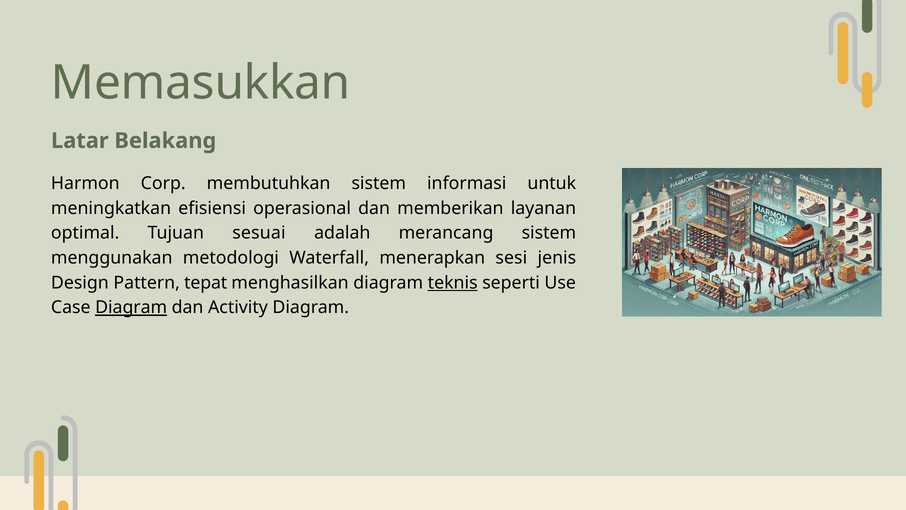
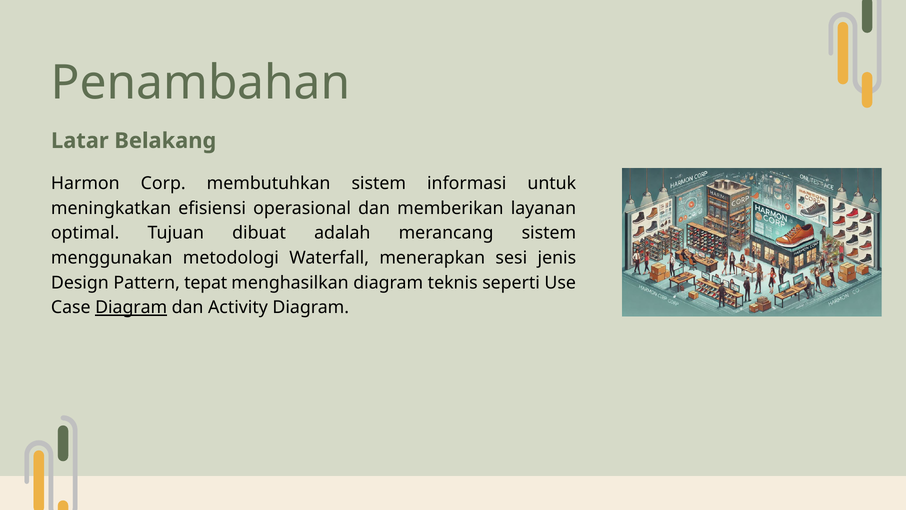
Memasukkan: Memasukkan -> Penambahan (201, 83)
sesuai: sesuai -> dibuat (259, 233)
teknis underline: present -> none (453, 283)
